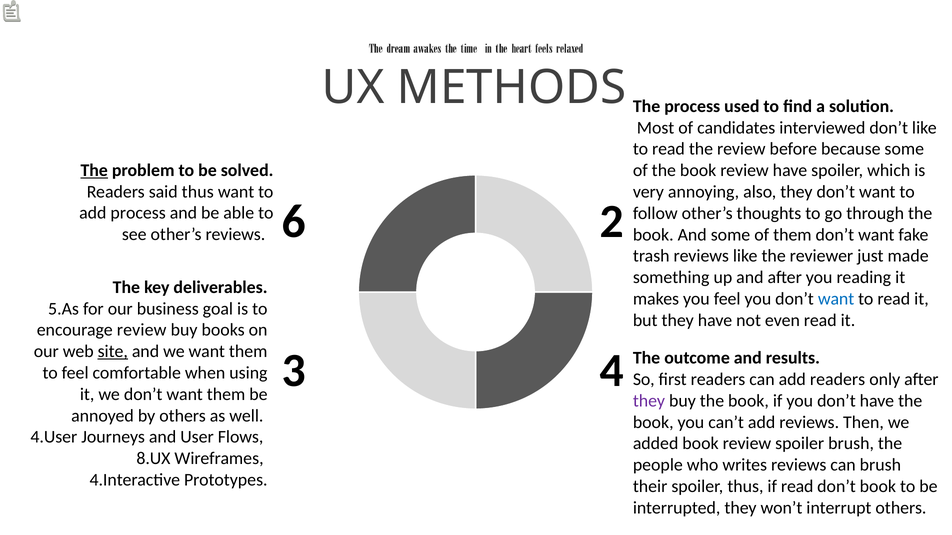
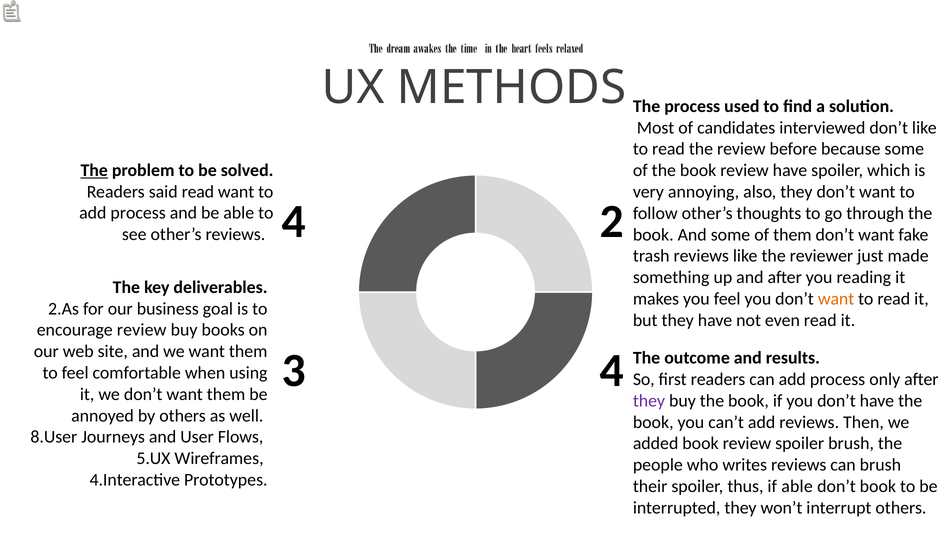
said thus: thus -> read (198, 192)
6: 6 -> 4 (294, 222)
want colour: blue -> orange (836, 299)
5.As: 5.As -> 2.As (64, 309)
site underline: present -> none (113, 352)
can add readers: readers -> process (838, 380)
4.User: 4.User -> 8.User (54, 437)
8.UX: 8.UX -> 5.UX (153, 459)
if read: read -> able (797, 487)
